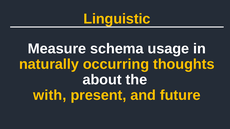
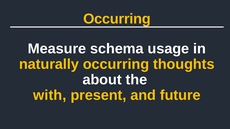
Linguistic: Linguistic -> Occurring (117, 19)
